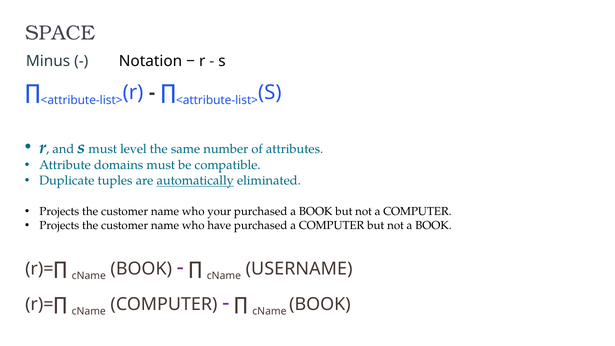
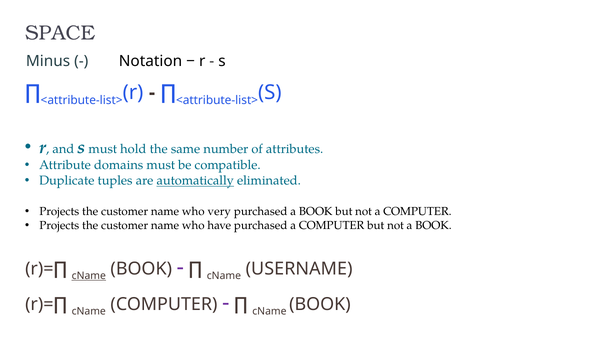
level: level -> hold (133, 149)
your: your -> very (219, 212)
cName underline: none -> present (89, 276)
